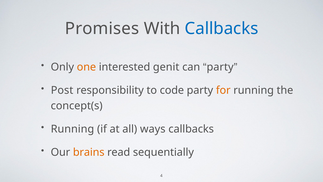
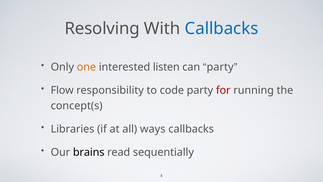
Promises: Promises -> Resolving (102, 29)
genit: genit -> listen (166, 67)
Post: Post -> Flow (62, 90)
for colour: orange -> red (223, 90)
Running: Running -> Libraries (73, 129)
brains colour: orange -> black (89, 152)
